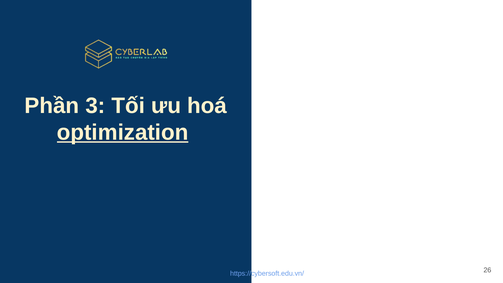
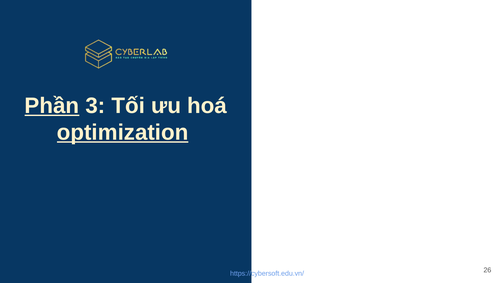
Phần underline: none -> present (52, 106)
